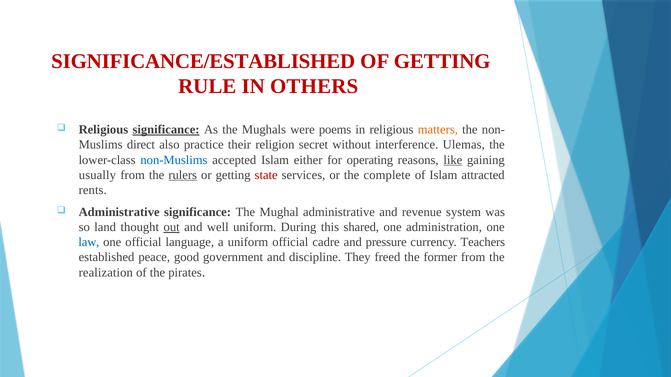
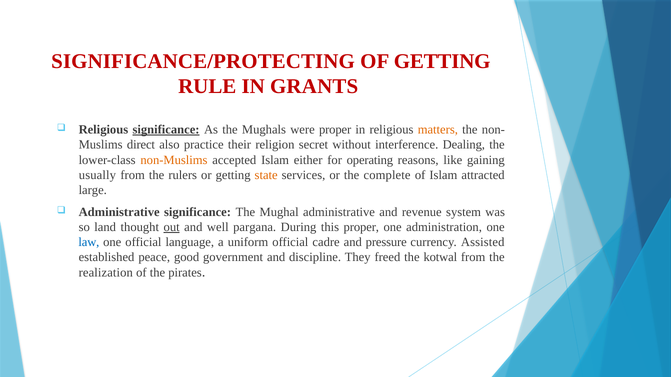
SIGNIFICANCE/ESTABLISHED: SIGNIFICANCE/ESTABLISHED -> SIGNIFICANCE/PROTECTING (203, 61)
OTHERS: OTHERS -> GRANTS (314, 87)
were poems: poems -> proper (335, 130)
Ulemas: Ulemas -> Dealing (464, 145)
non-Muslims colour: blue -> orange (174, 160)
like underline: present -> none (453, 160)
rulers underline: present -> none (183, 175)
state colour: red -> orange (266, 175)
rents: rents -> large (93, 190)
well uniform: uniform -> pargana (255, 227)
this shared: shared -> proper (361, 227)
Teachers: Teachers -> Assisted (483, 243)
former: former -> kotwal (440, 258)
